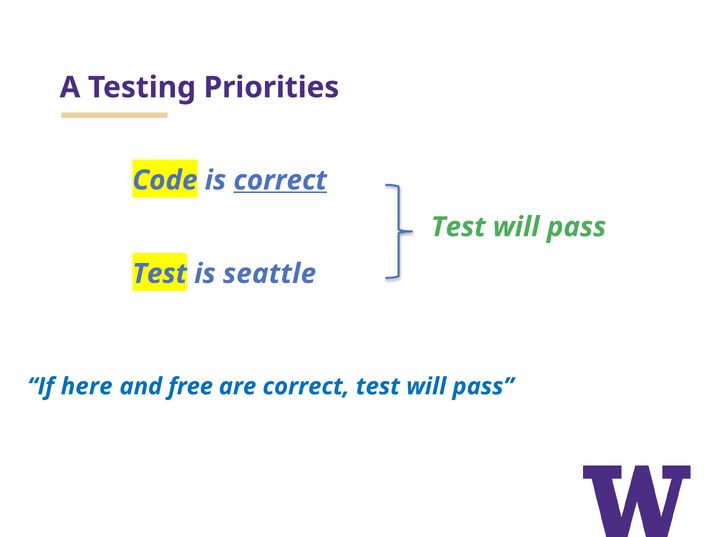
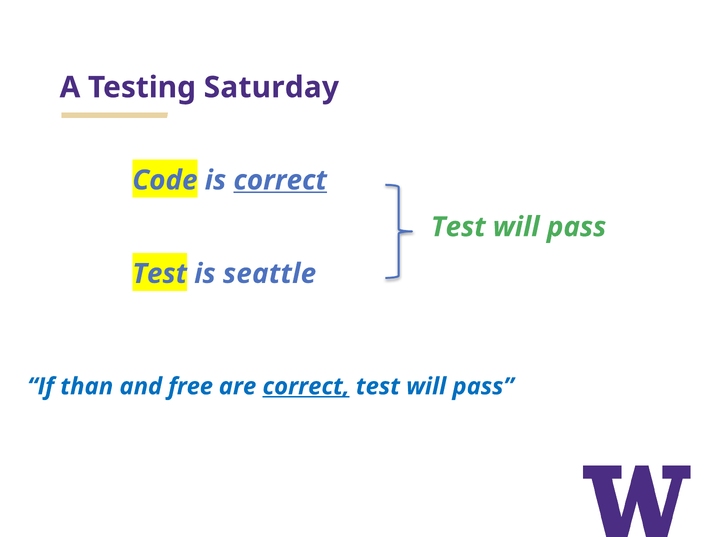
Priorities: Priorities -> Saturday (271, 87)
here: here -> than (87, 386)
correct underline: none -> present (306, 386)
